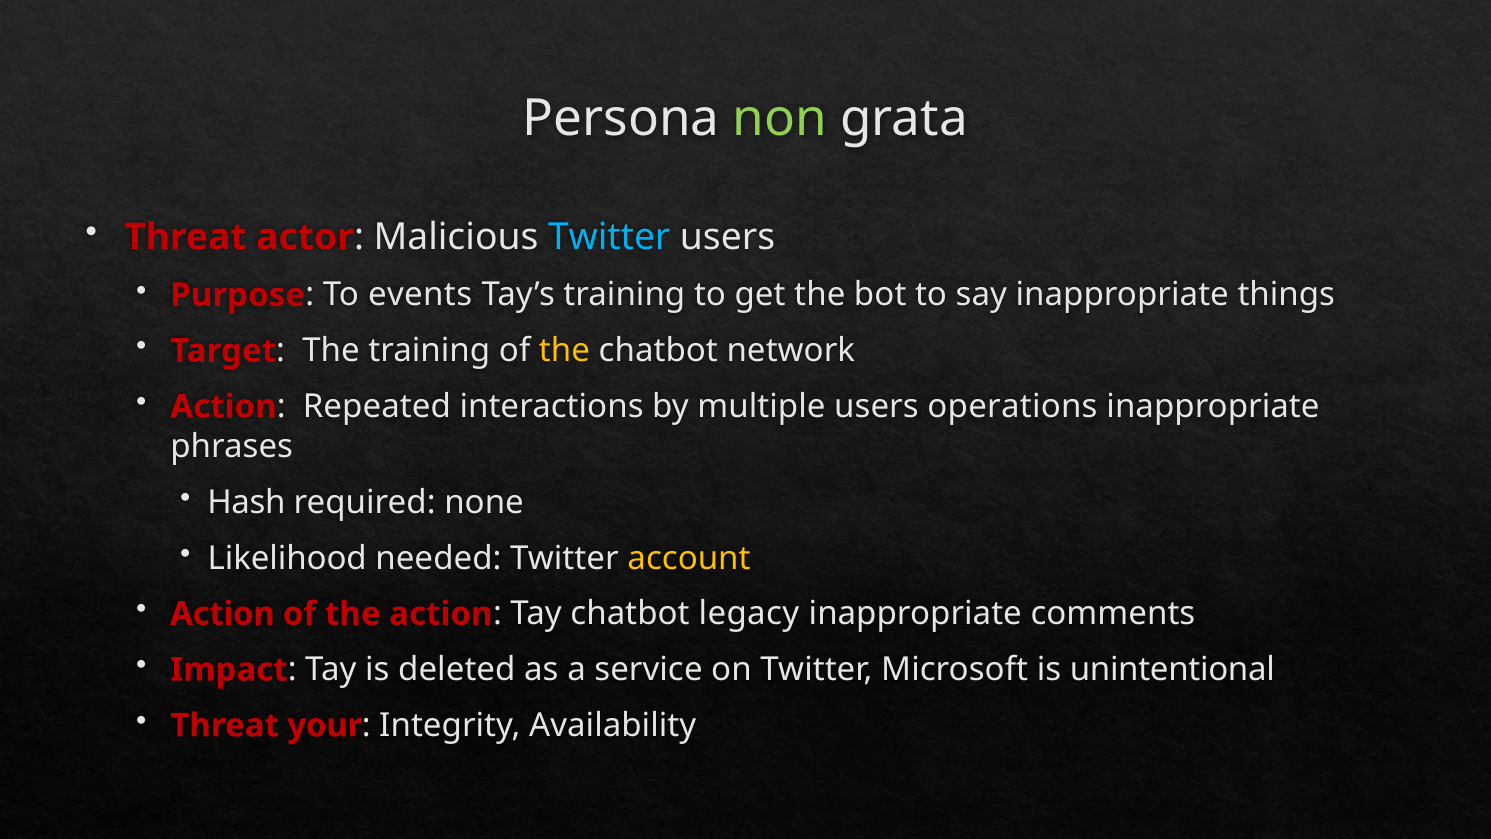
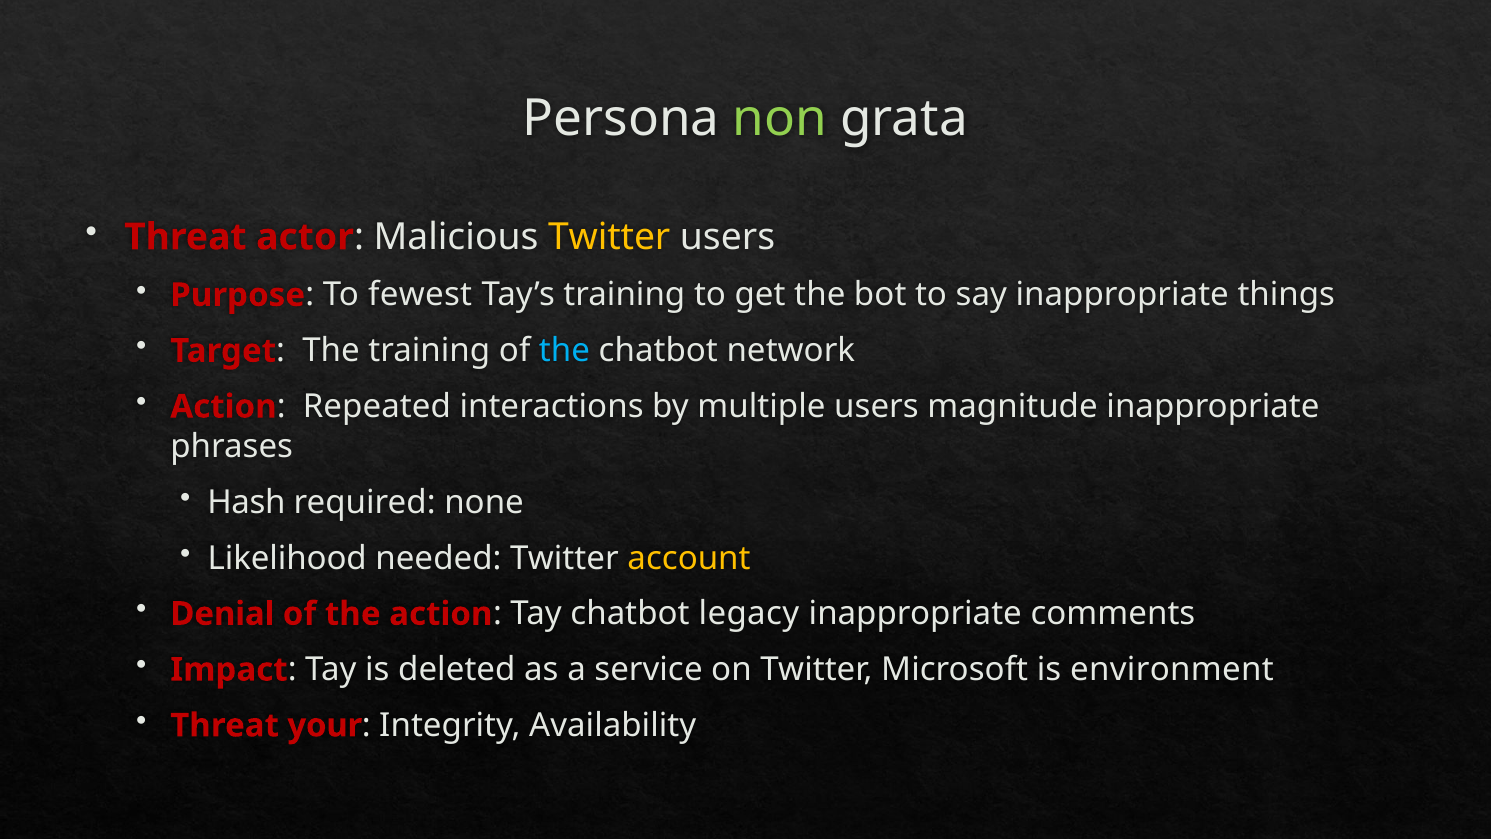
Twitter colour: light blue -> yellow (609, 237)
events: events -> fewest (420, 295)
the colour: yellow -> light blue (564, 351)
operations: operations -> magnitude (1013, 406)
Action: Action -> Denial (222, 614)
unintentional: unintentional -> environment (1172, 669)
